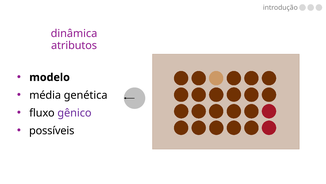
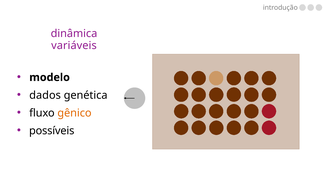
atributos: atributos -> variáveis (74, 45)
média: média -> dados (45, 95)
gênico colour: purple -> orange (74, 113)
